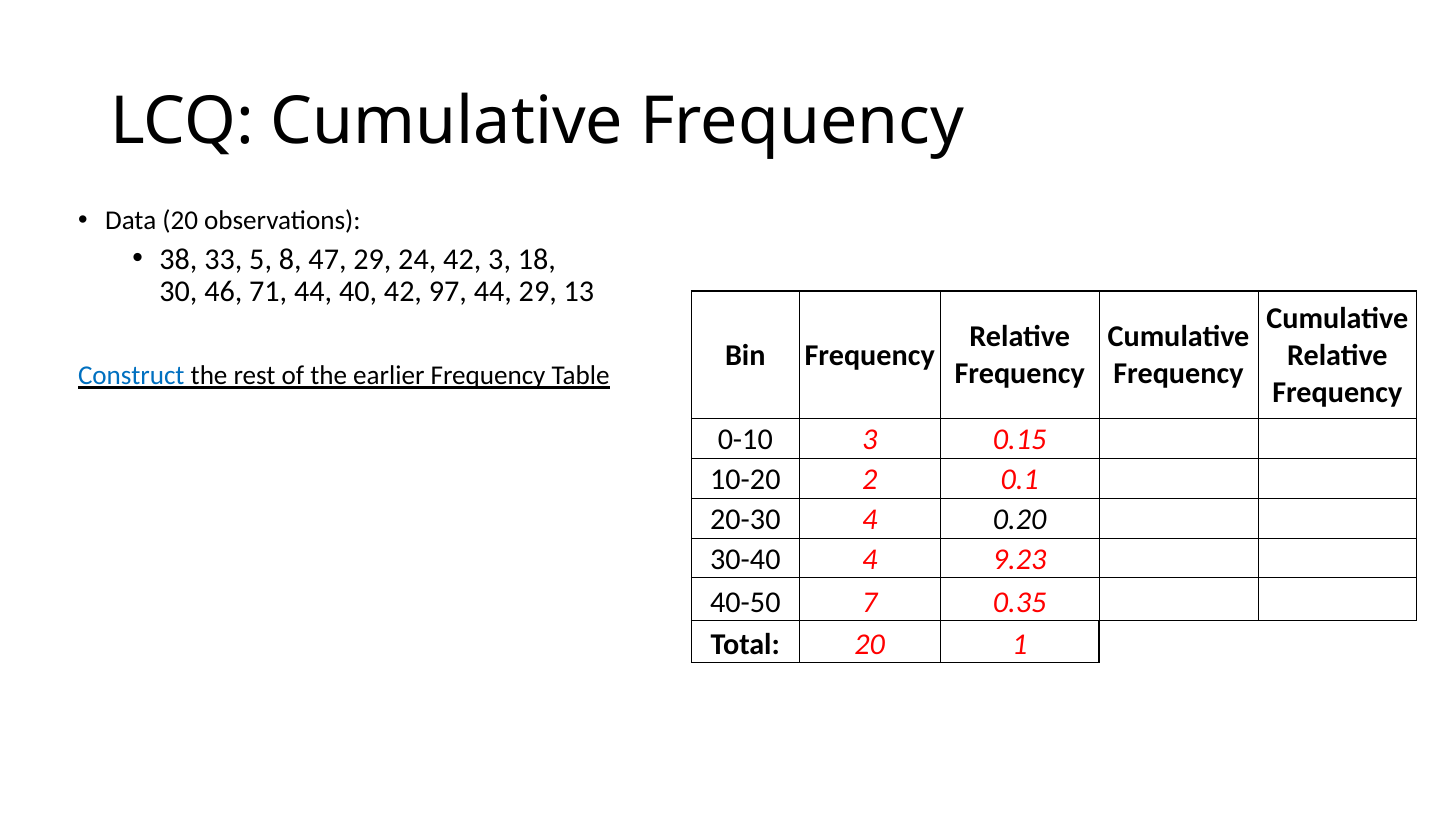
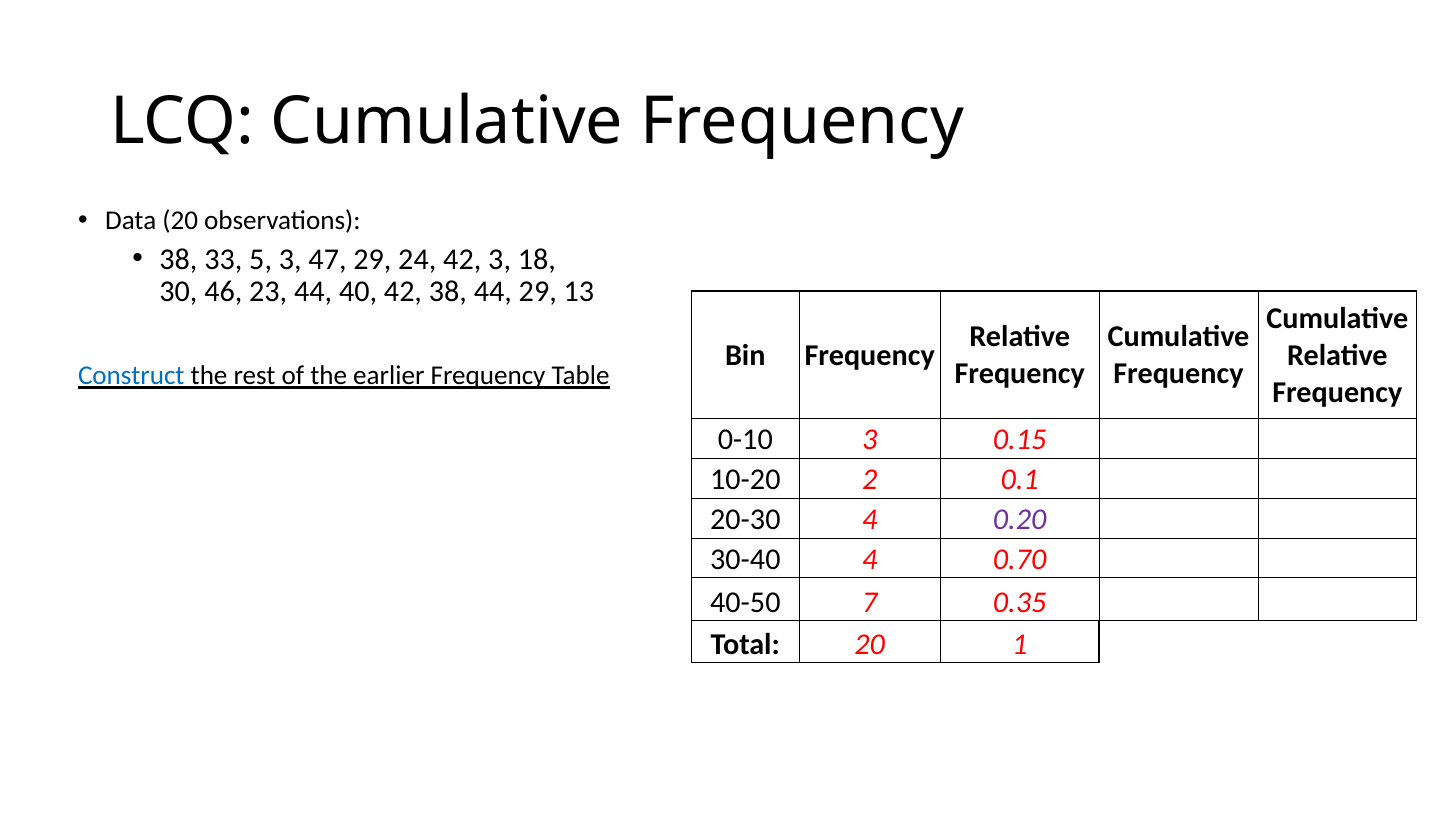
5 8: 8 -> 3 (290, 259)
71: 71 -> 23 (268, 292)
42 97: 97 -> 38 (448, 292)
0.20 colour: black -> purple (1020, 520)
9.23: 9.23 -> 0.70 (1020, 560)
